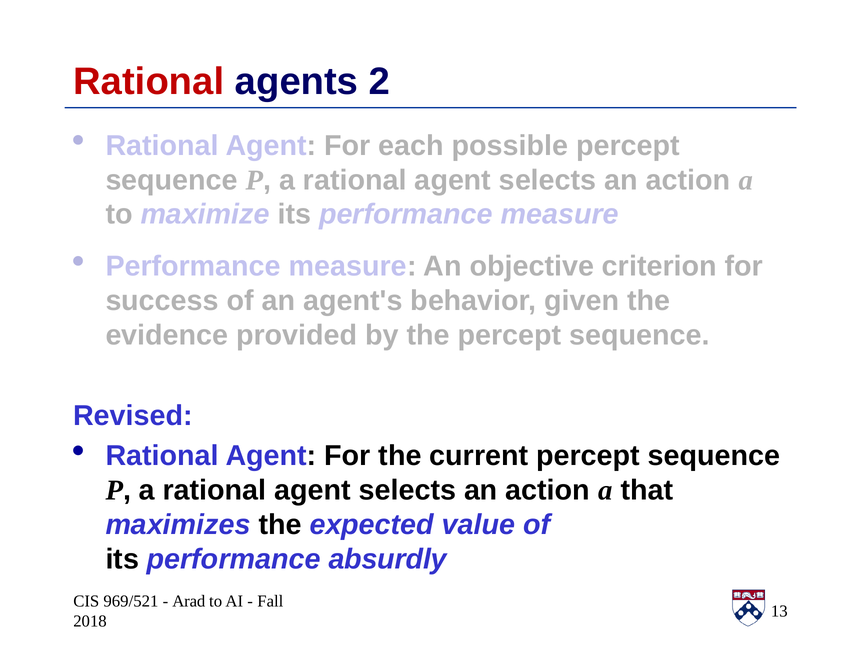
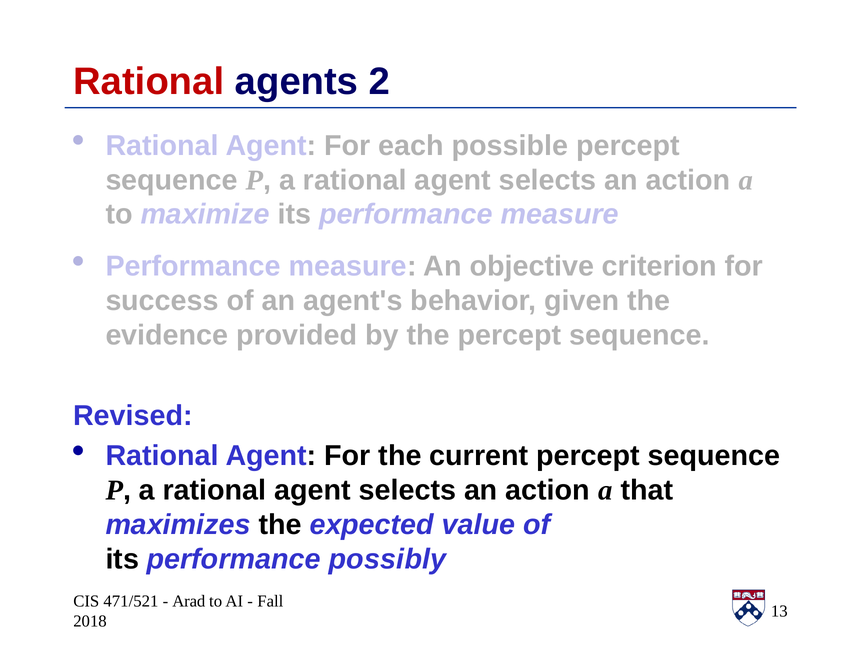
absurdly: absurdly -> possibly (388, 559)
969/521: 969/521 -> 471/521 (131, 601)
